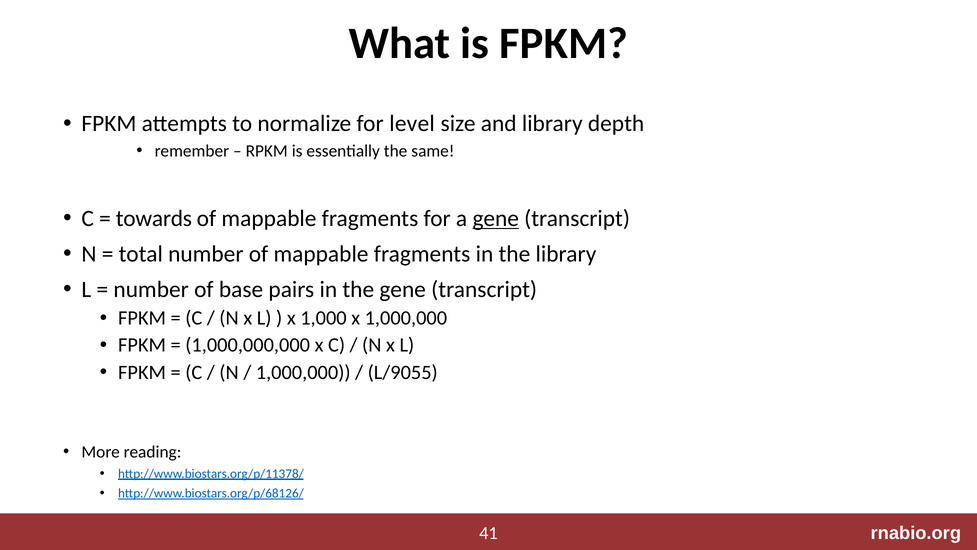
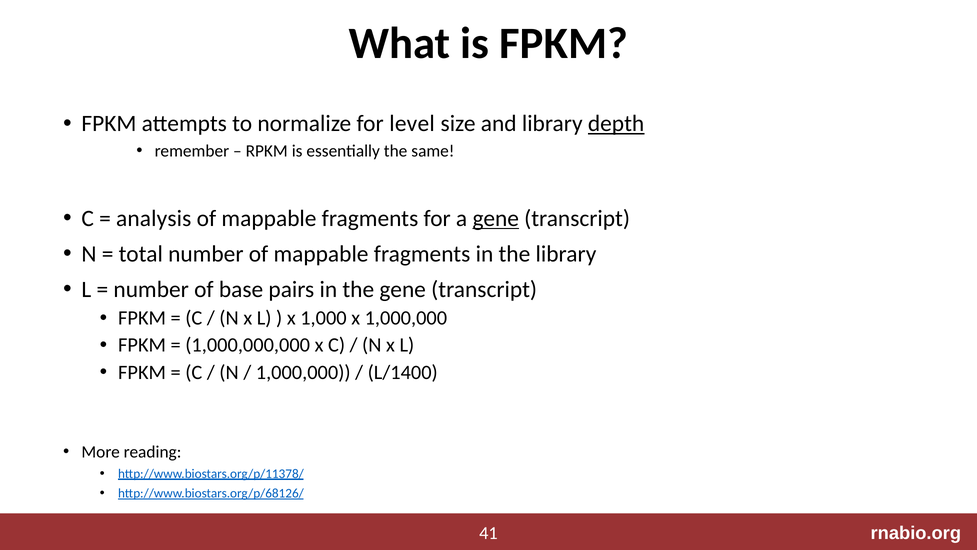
depth underline: none -> present (616, 124)
towards: towards -> analysis (154, 218)
L/9055: L/9055 -> L/1400 (403, 372)
